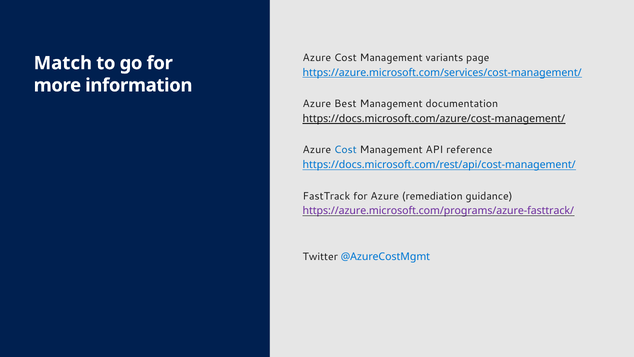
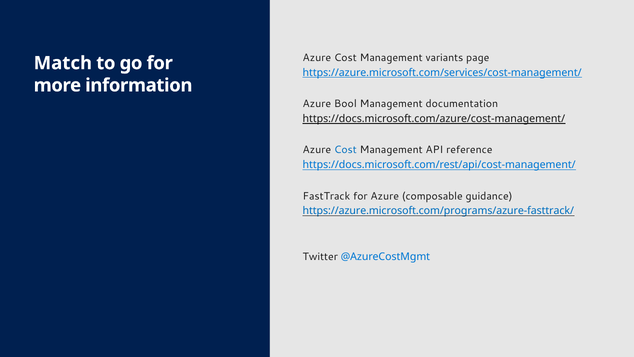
Best: Best -> Bool (345, 104)
remediation: remediation -> composable (432, 196)
https://azure.microsoft.com/programs/azure-fasttrack/ colour: purple -> blue (438, 211)
